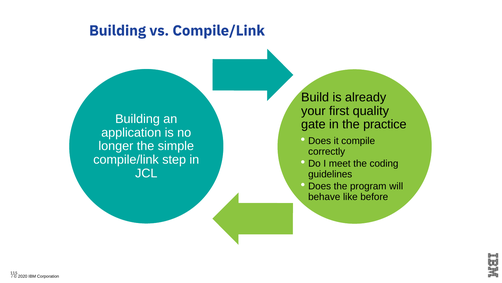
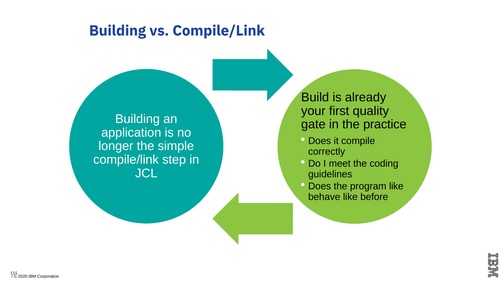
program will: will -> like (396, 186)
